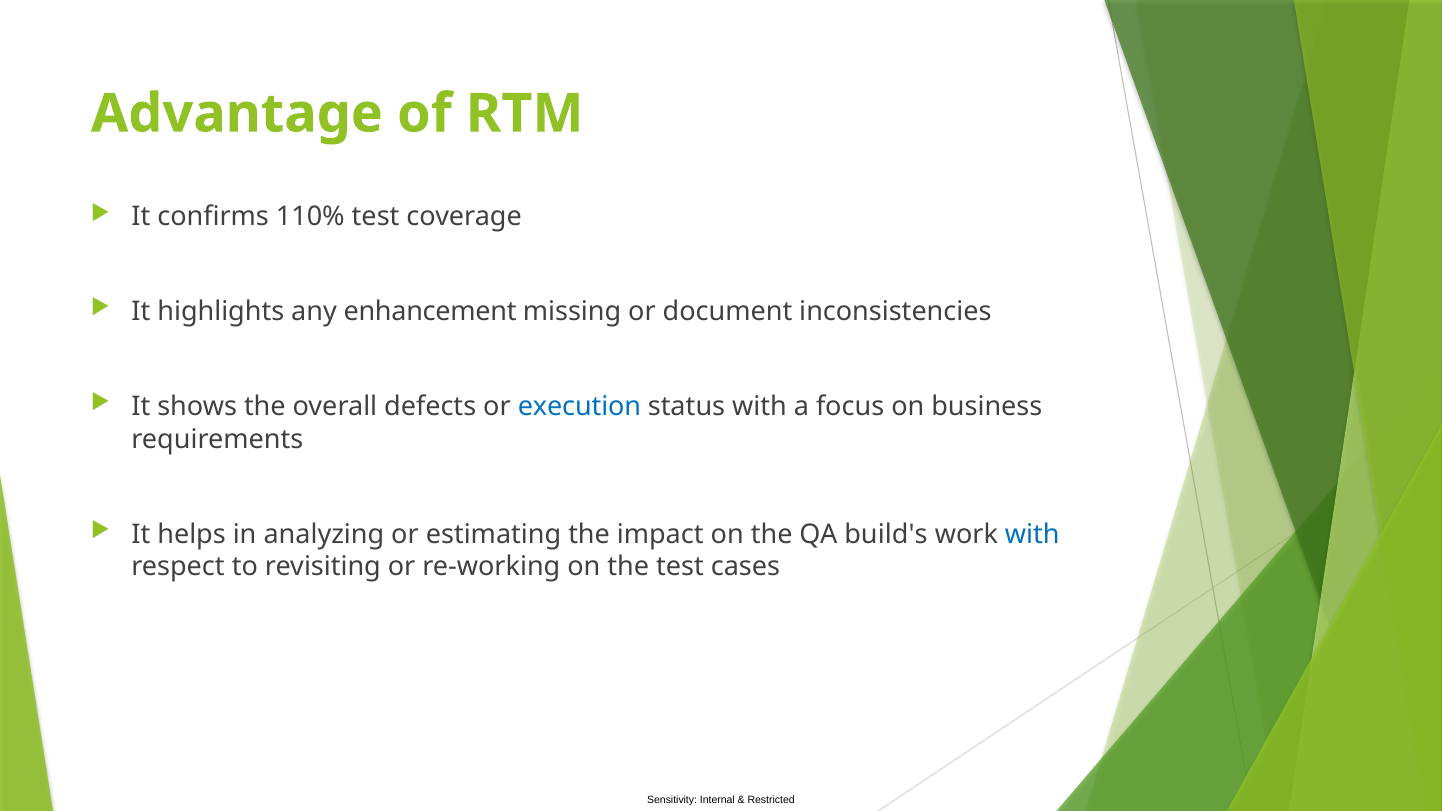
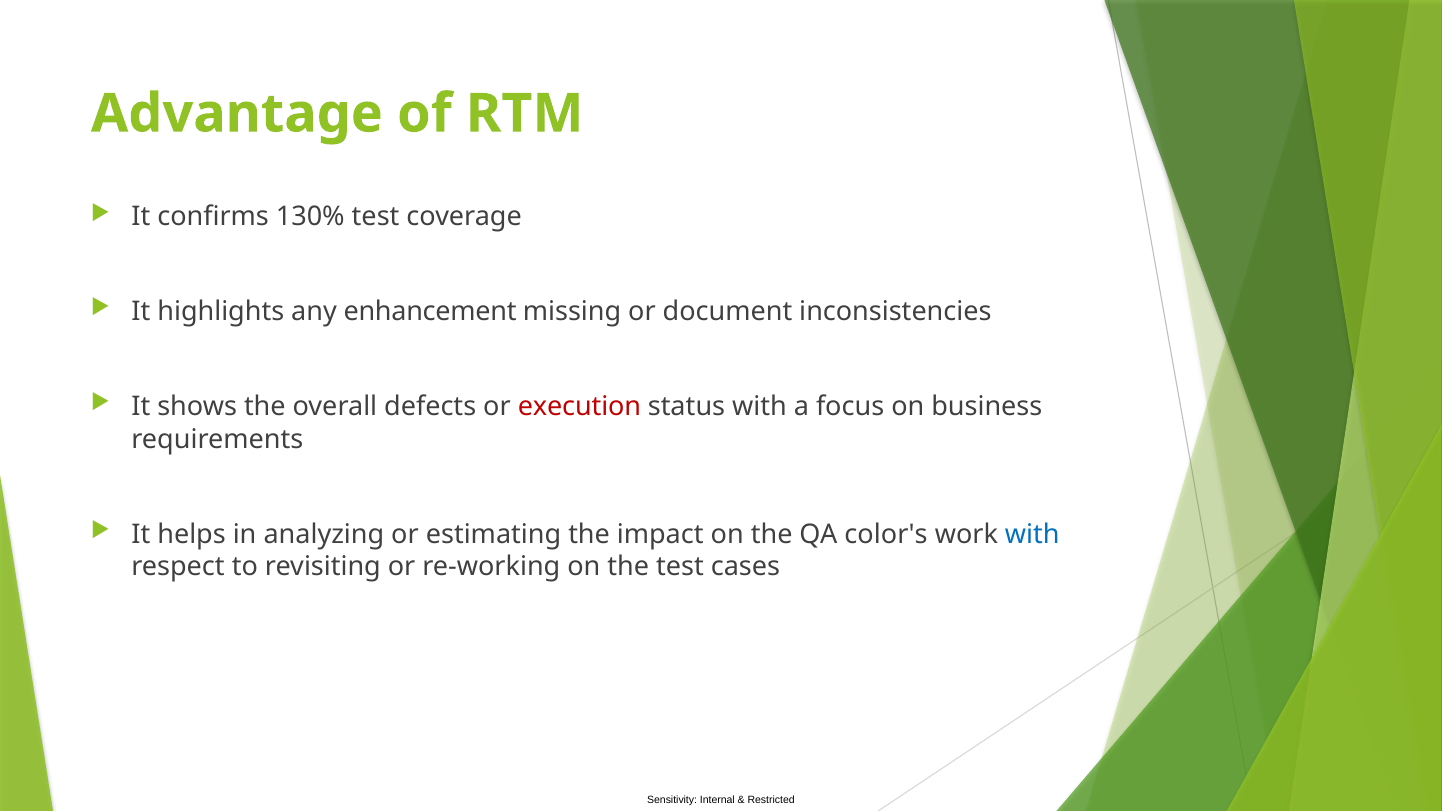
110%: 110% -> 130% (310, 217)
execution colour: blue -> red (579, 407)
build's: build's -> color's (886, 534)
